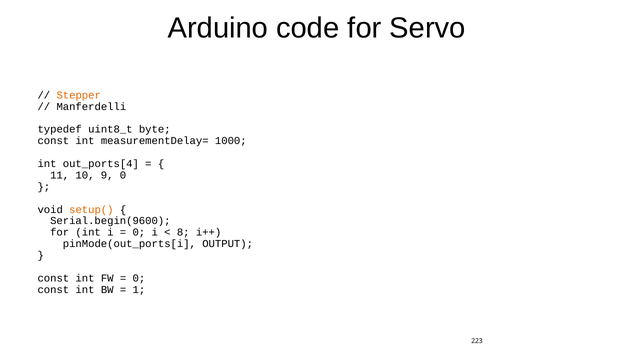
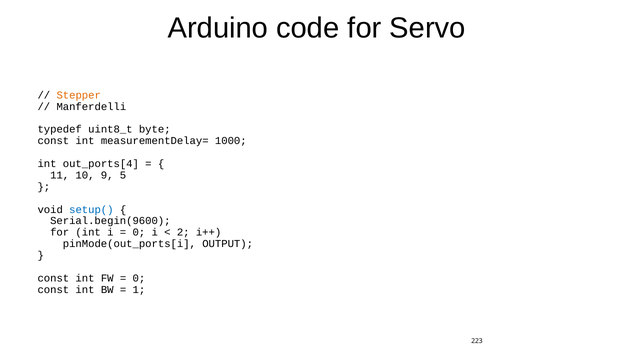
9 0: 0 -> 5 (123, 175)
setup( colour: orange -> blue (91, 209)
8: 8 -> 2 (183, 232)
